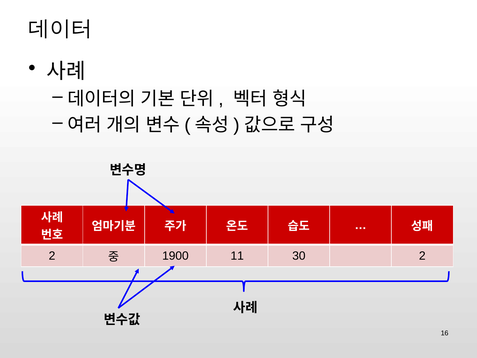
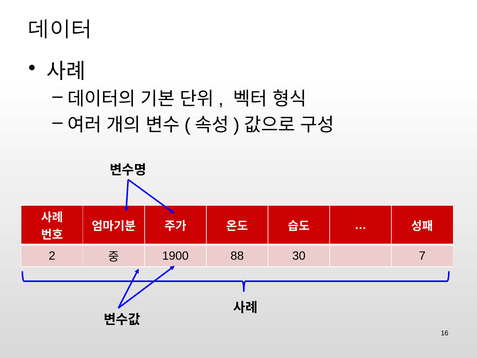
11: 11 -> 88 (237, 256)
30 2: 2 -> 7 (422, 256)
